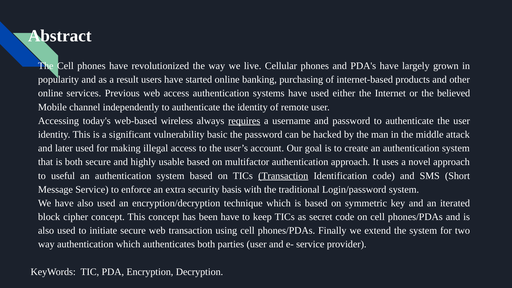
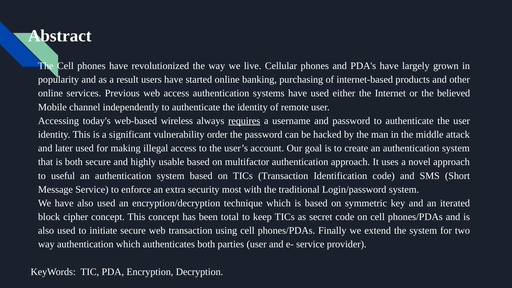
basic: basic -> order (217, 135)
Transaction underline: present -> none (283, 176)
basis: basis -> most (232, 189)
been have: have -> total (230, 217)
